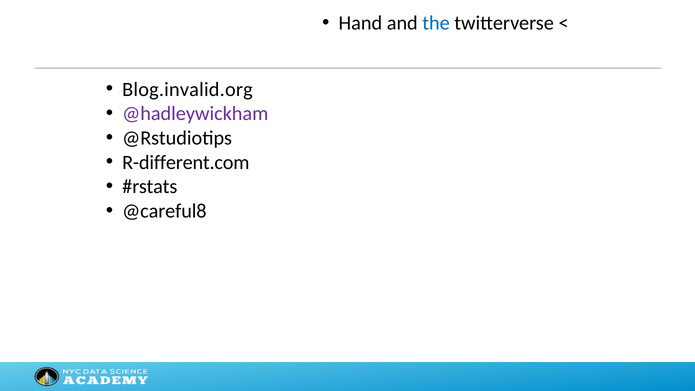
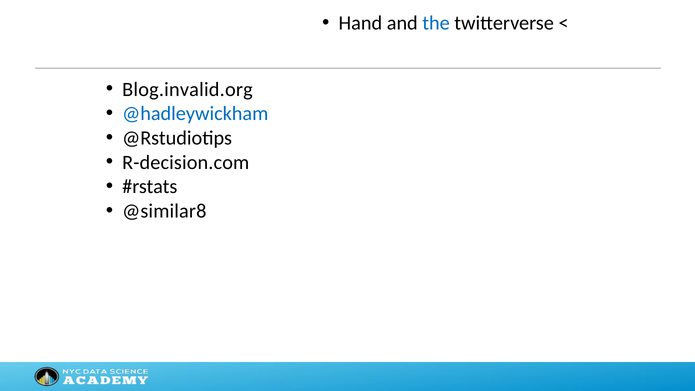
@hadleywickham colour: purple -> blue (195, 114)
R-different.com: R-different.com -> R-decision.com (186, 162)
@careful8: @careful8 -> @similar8 (164, 211)
